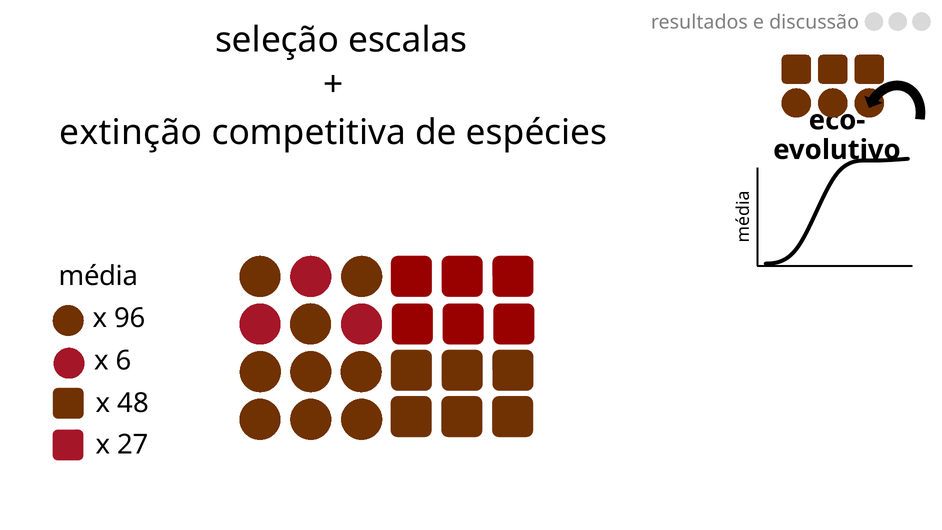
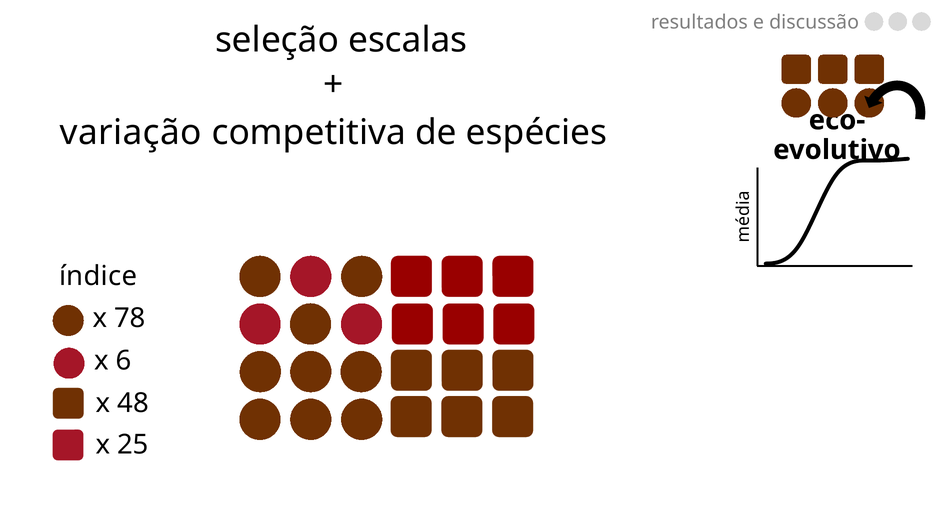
extinção: extinção -> variação (131, 133)
média: média -> índice (98, 276)
96: 96 -> 78 (130, 318)
27: 27 -> 25 (133, 445)
